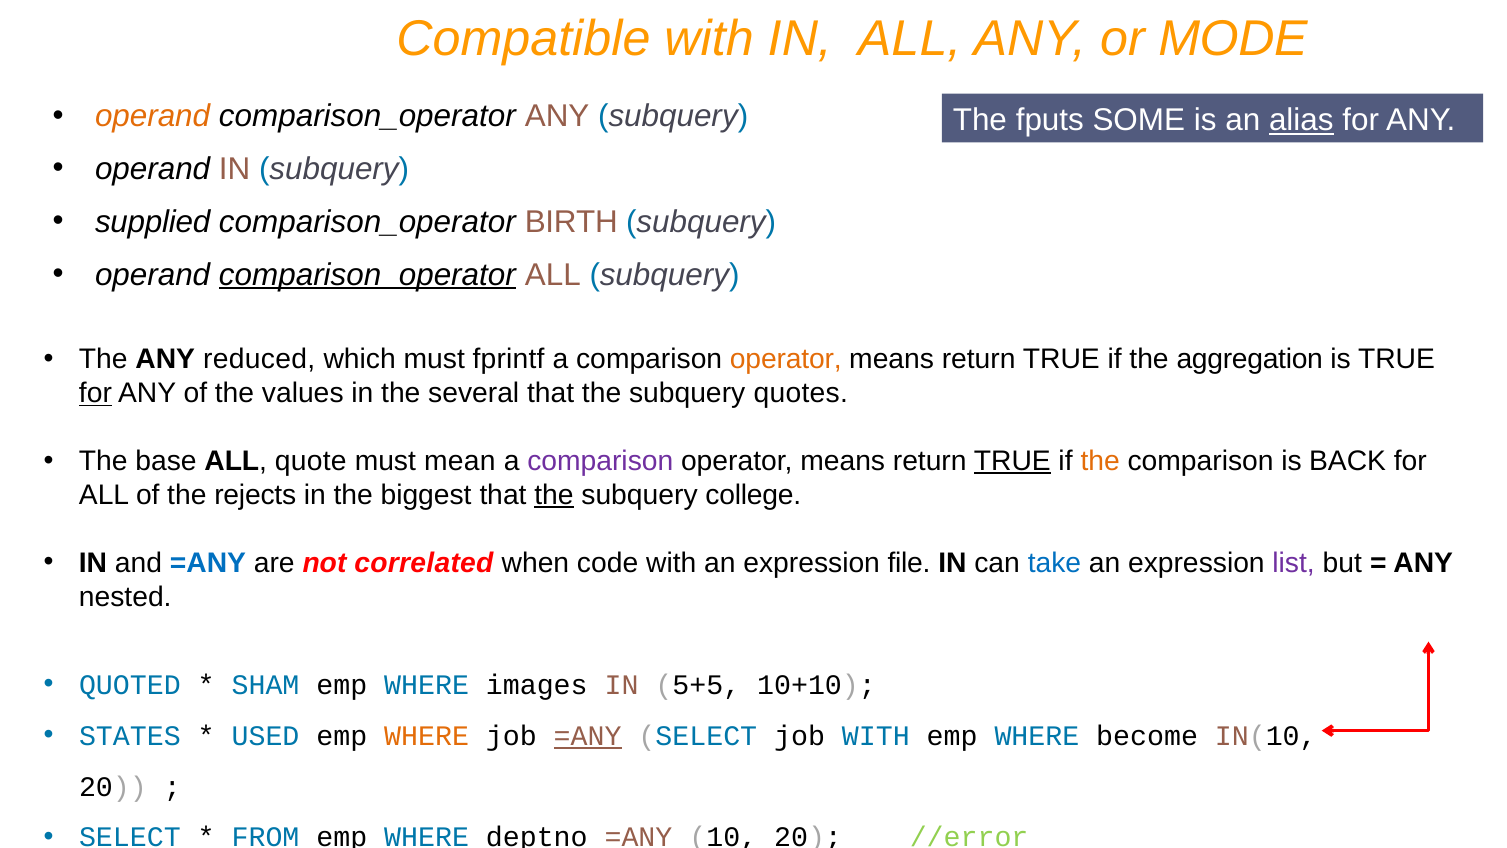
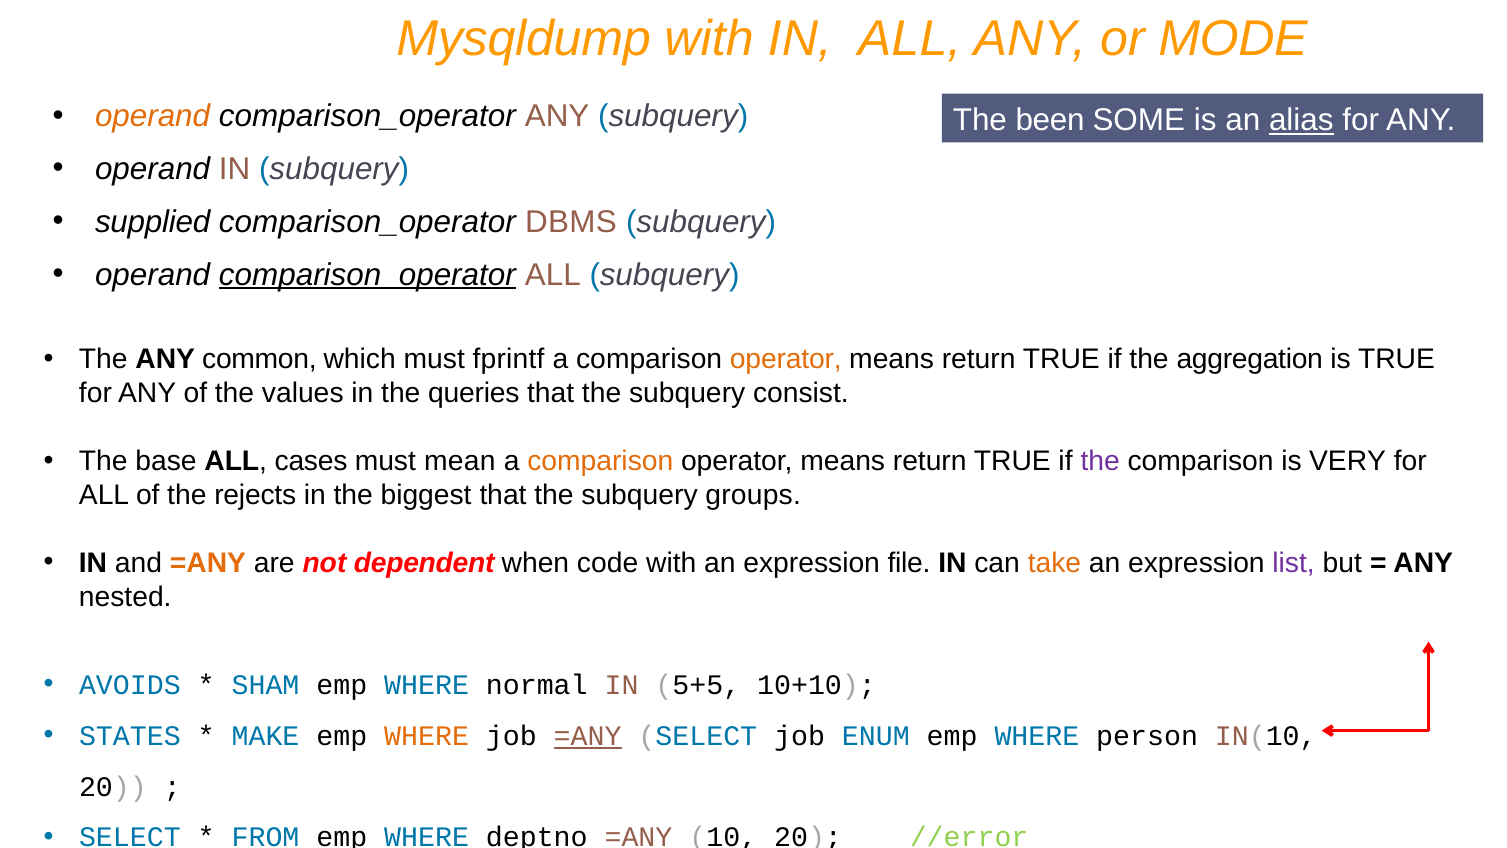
Compatible: Compatible -> Mysqldump (524, 39)
fputs: fputs -> been (1050, 120)
BIRTH: BIRTH -> DBMS (571, 222)
reduced: reduced -> common (259, 359)
for underline: present -> none (95, 393)
several: several -> queries (474, 393)
quotes: quotes -> consist (801, 393)
quote: quote -> cases (311, 461)
comparison colour: purple -> orange (600, 461)
TRUE underline: present -> none (1012, 461)
the colour: orange -> purple (1100, 461)
BACK: BACK -> VERY (1348, 461)
the underline: present -> none (554, 495)
college: college -> groups (753, 495)
=ANY colour: blue -> orange (208, 563)
correlated: correlated -> dependent (424, 563)
take colour: blue -> orange (1054, 563)
QUOTED: QUOTED -> AVOIDS (130, 685)
images: images -> normal (537, 685)
USED: USED -> MAKE (266, 736)
job WITH: WITH -> ENUM (876, 736)
become: become -> person (1147, 736)
